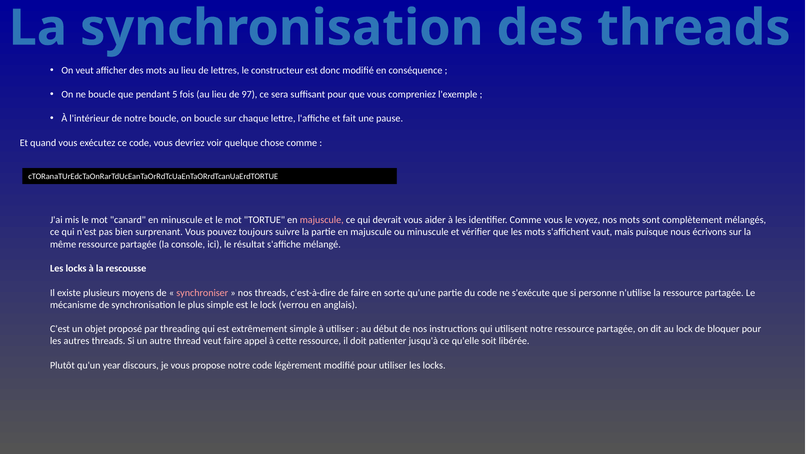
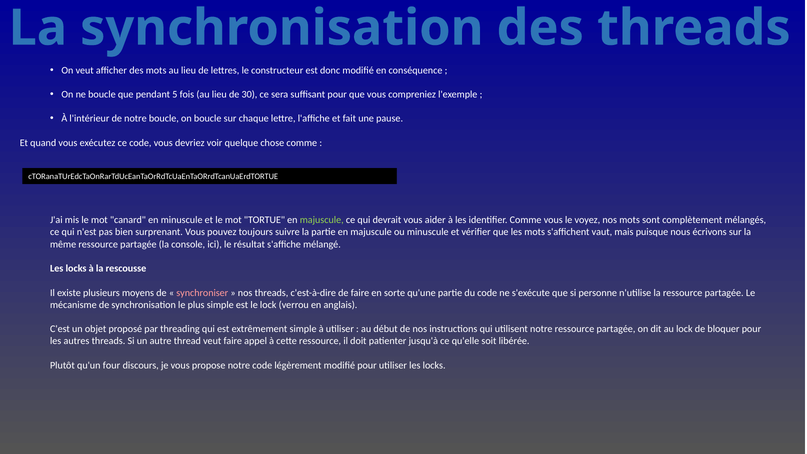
97: 97 -> 30 (249, 94)
majuscule colour: pink -> light green (322, 220)
year: year -> four (111, 365)
